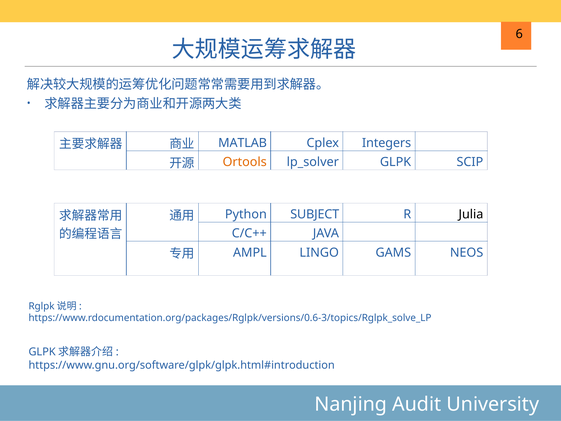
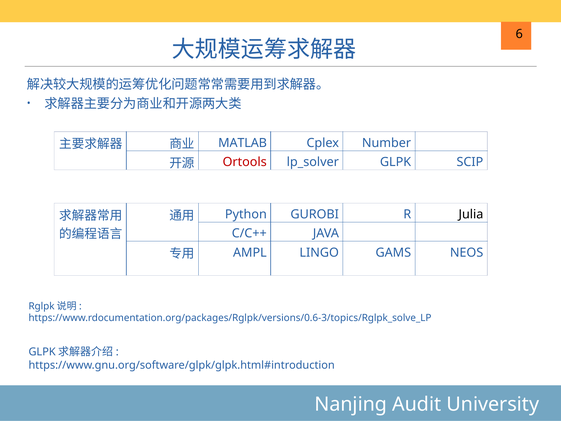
Integers: Integers -> Number (387, 143)
Ortools colour: orange -> red (245, 162)
SUBJECT: SUBJECT -> GUROBI (315, 214)
